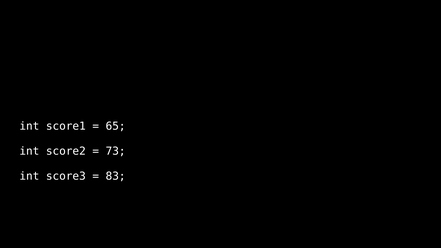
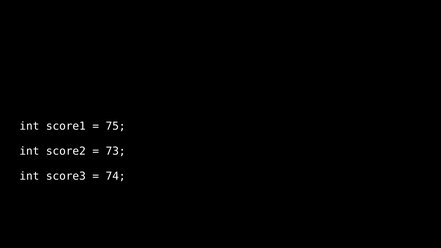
65: 65 -> 75 (116, 126)
83: 83 -> 74 (116, 176)
